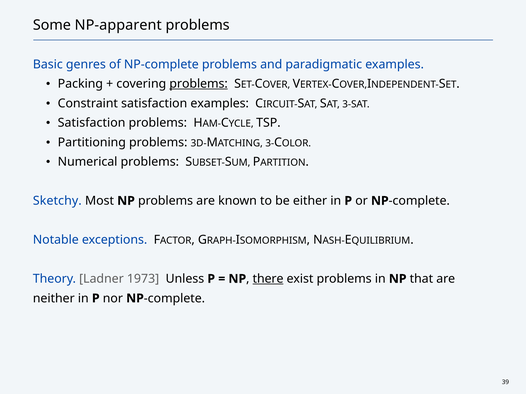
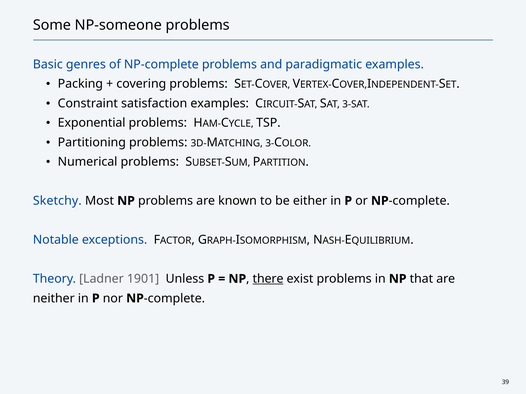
NP-apparent: NP-apparent -> NP-someone (118, 25)
problems underline: present -> none (199, 84)
Satisfaction: Satisfaction -> Exponential (92, 123)
1973: 1973 -> 1901 (143, 279)
